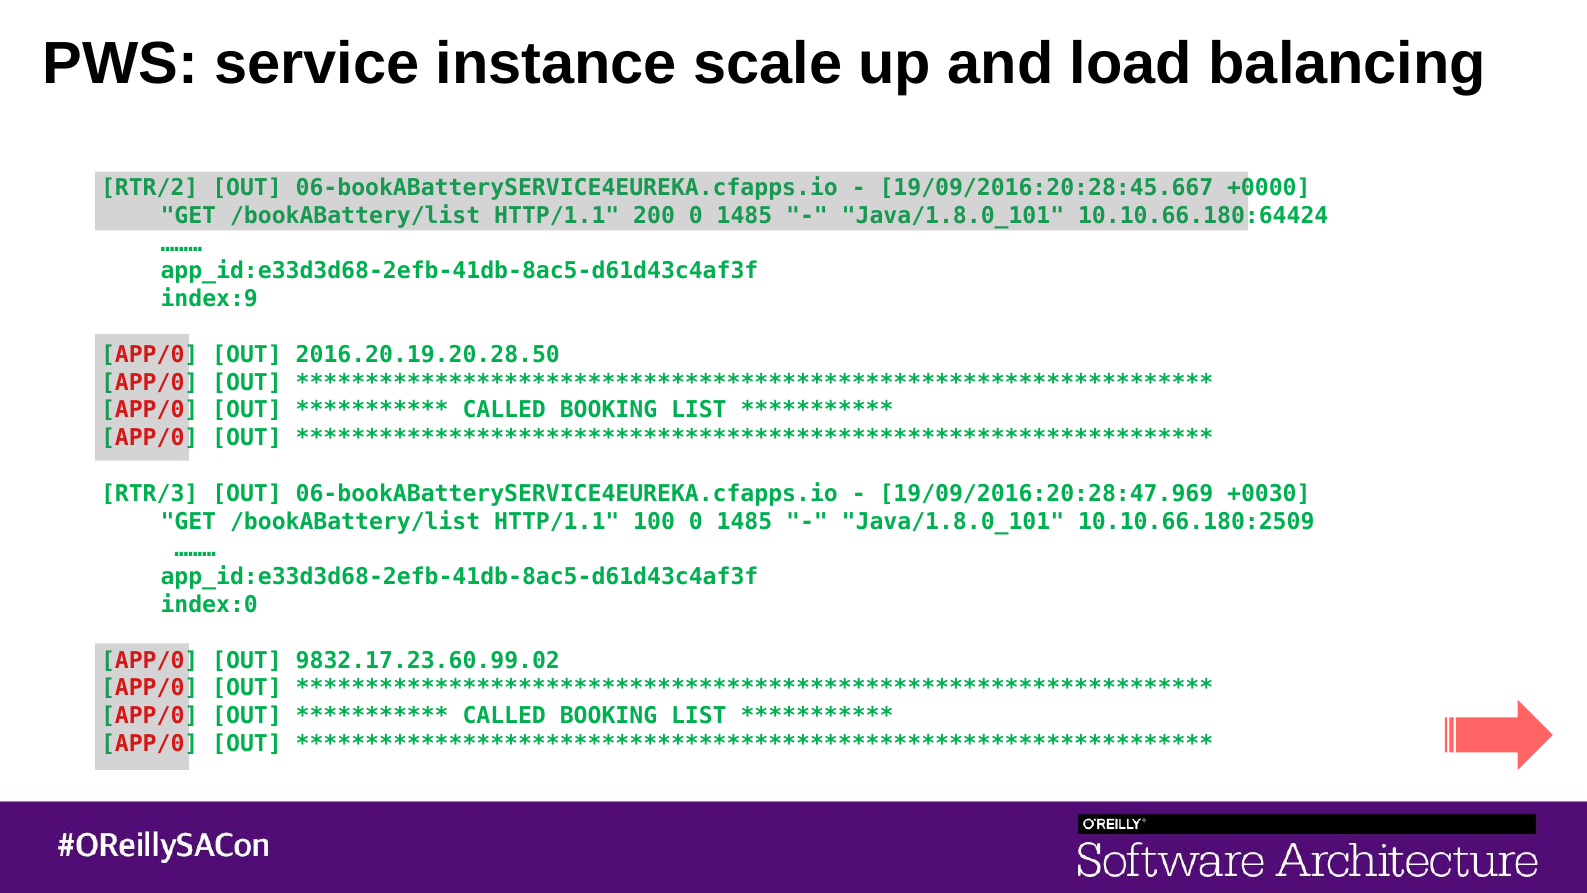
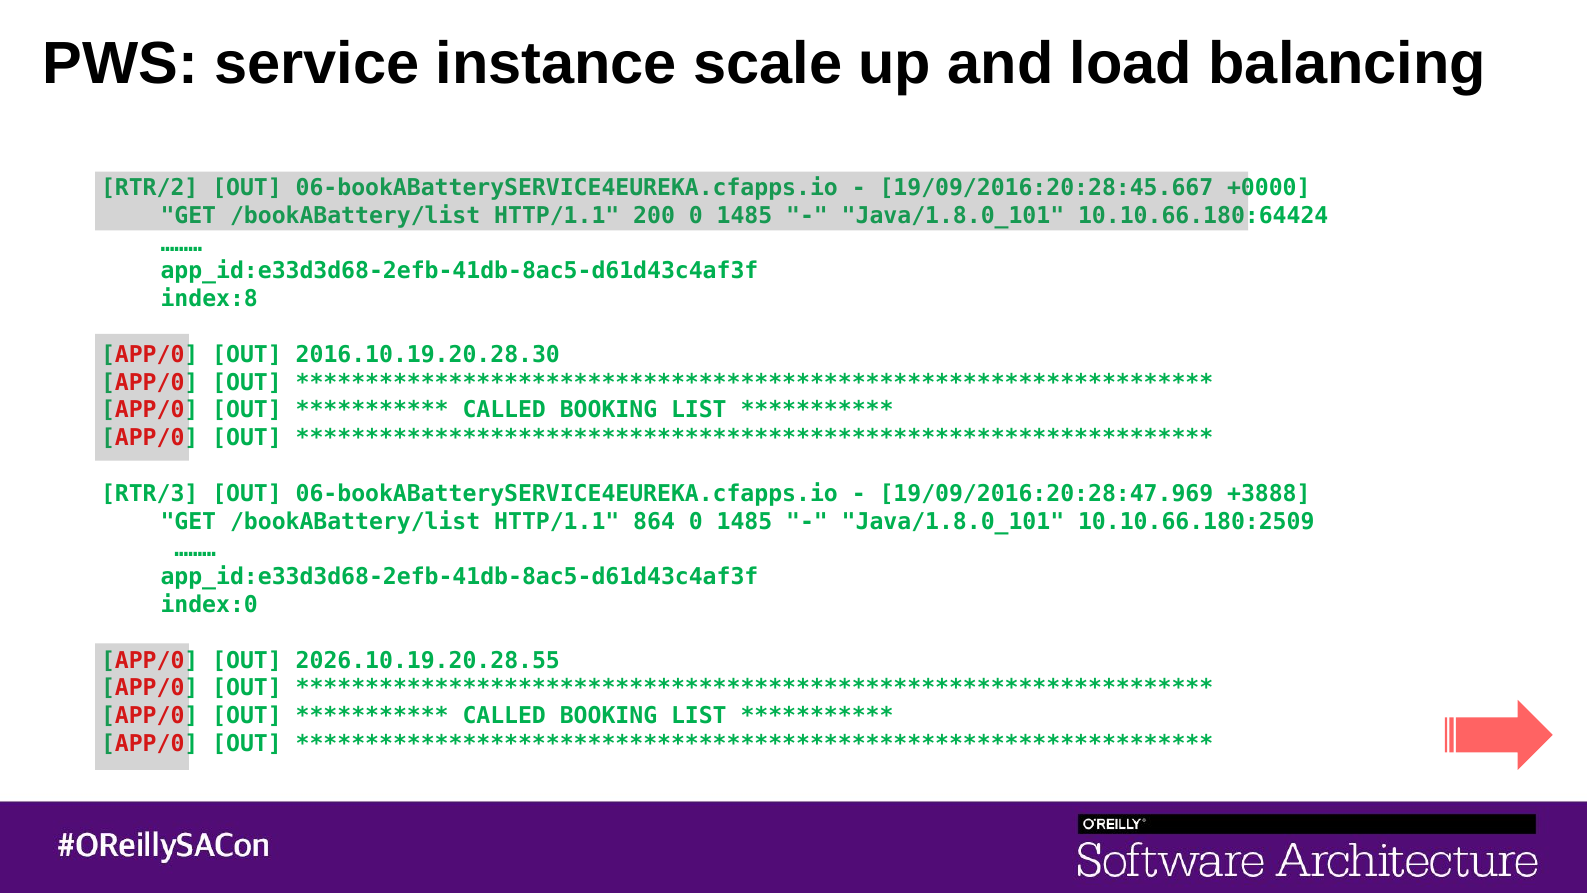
index:9: index:9 -> index:8 (209, 299)
2016.20.19.20.28.50: 2016.20.19.20.28.50 -> 2016.10.19.20.28.30 (428, 355)
+0030: +0030 -> +3888 (1269, 493)
100: 100 -> 864 (654, 521)
9832.17.23.60.99.02: 9832.17.23.60.99.02 -> 2026.10.19.20.28.55 (428, 660)
